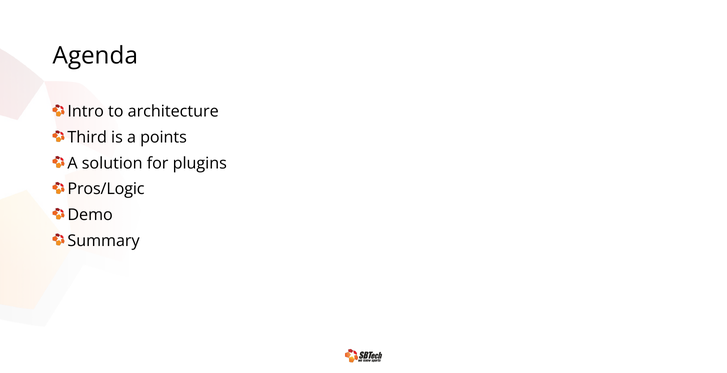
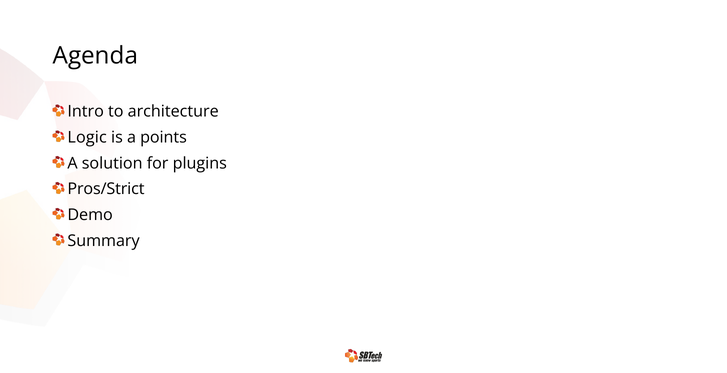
Third: Third -> Logic (87, 137)
Pros/Logic: Pros/Logic -> Pros/Strict (106, 189)
